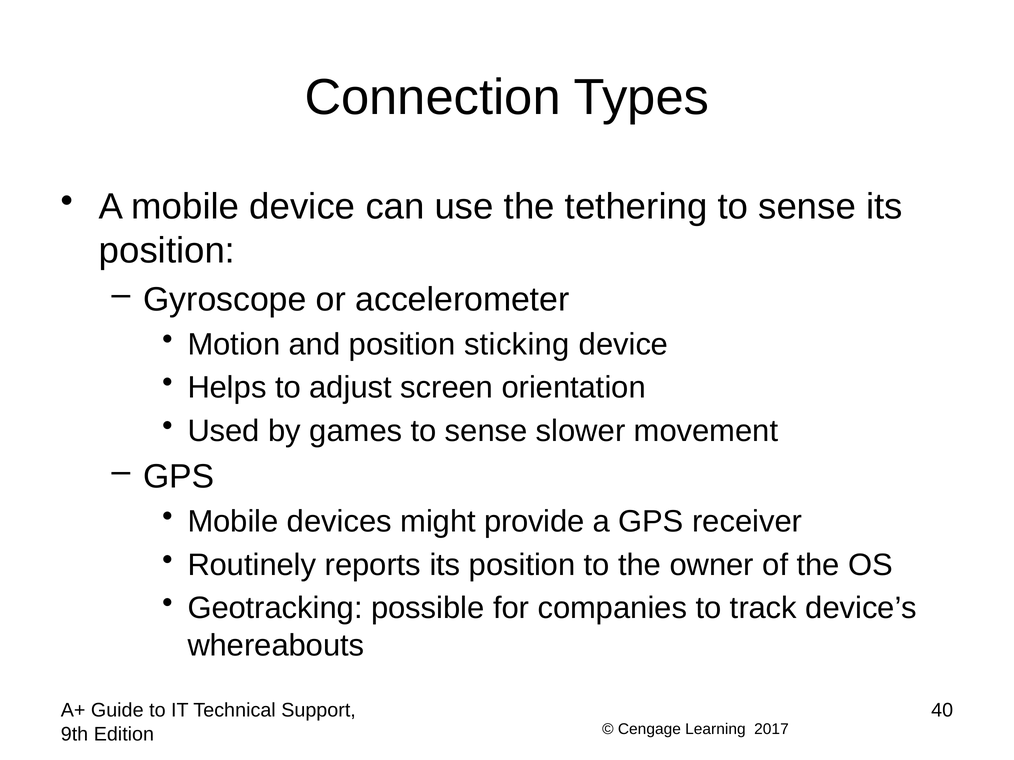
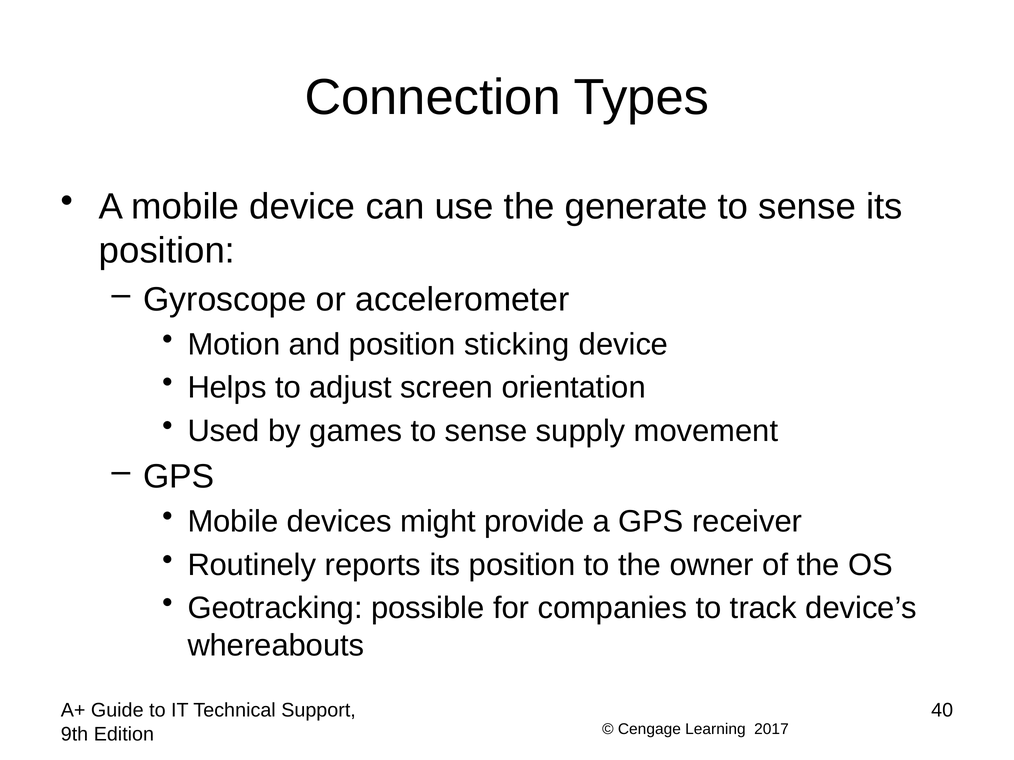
tethering: tethering -> generate (636, 207)
slower: slower -> supply (581, 431)
